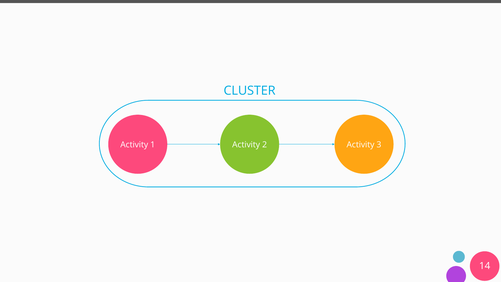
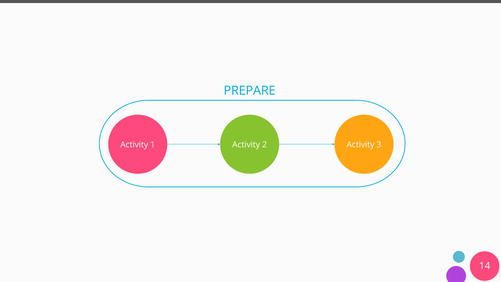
CLUSTER: CLUSTER -> PREPARE (250, 90)
